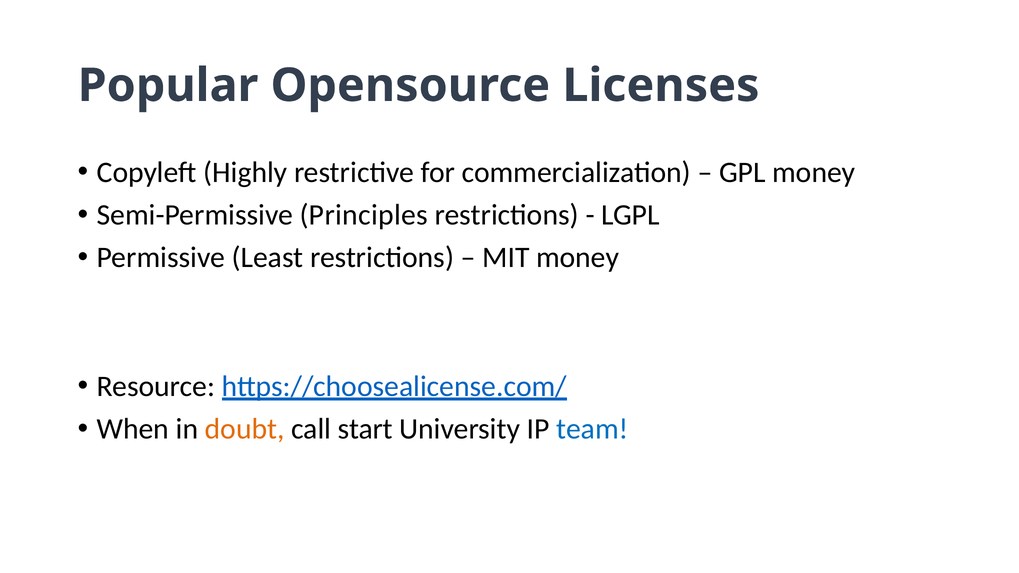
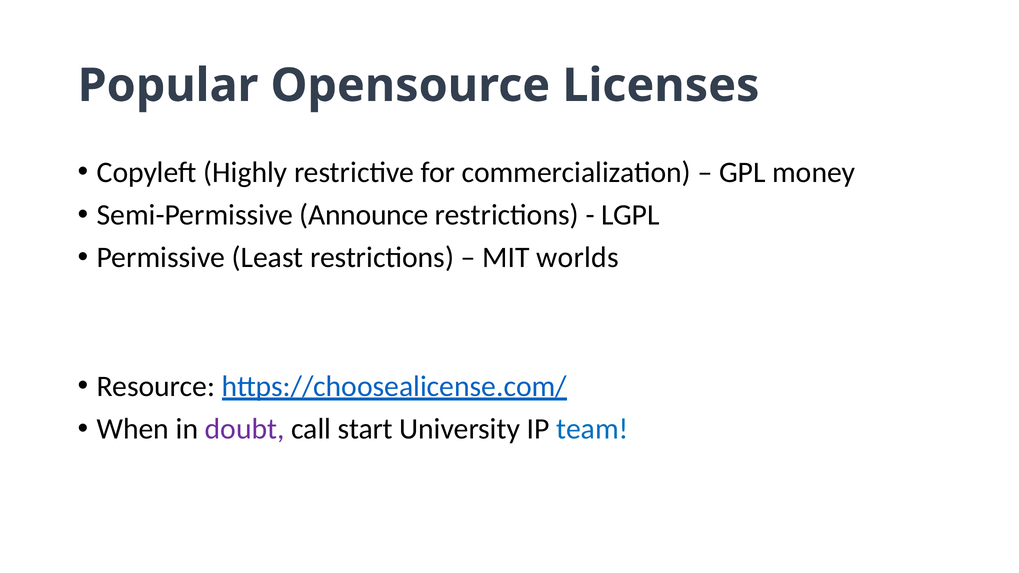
Principles: Principles -> Announce (364, 215)
MIT money: money -> worlds (577, 258)
doubt colour: orange -> purple (245, 429)
